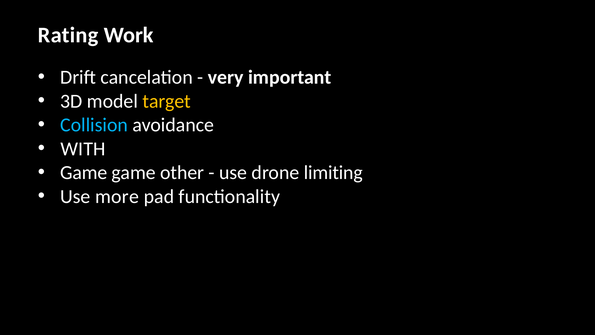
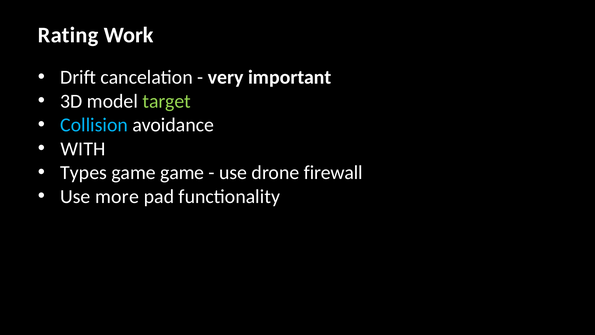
target colour: yellow -> light green (167, 101)
Game: Game -> Types (84, 172)
game other: other -> game (182, 172)
limiting: limiting -> firewall (333, 172)
